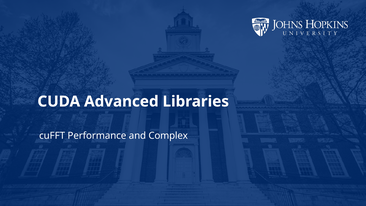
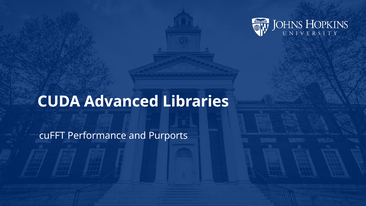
Complex: Complex -> Purports (168, 136)
